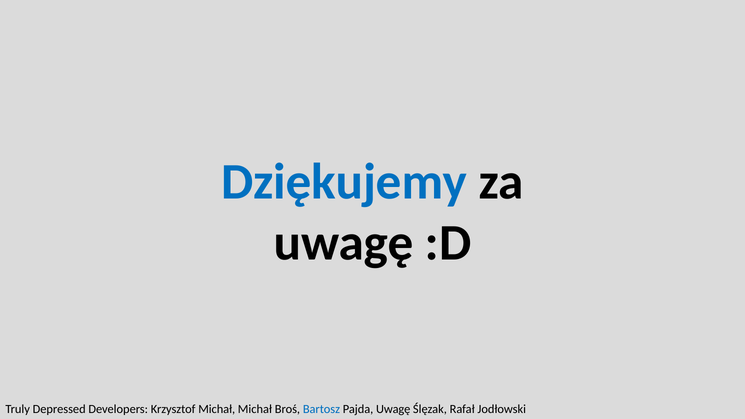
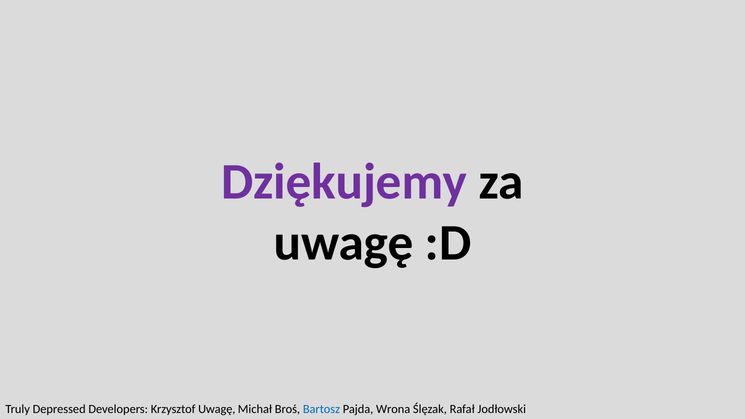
Dziękujemy colour: blue -> purple (344, 182)
Krzysztof Michał: Michał -> Uwagę (217, 409)
Pajda Uwagę: Uwagę -> Wrona (393, 409)
